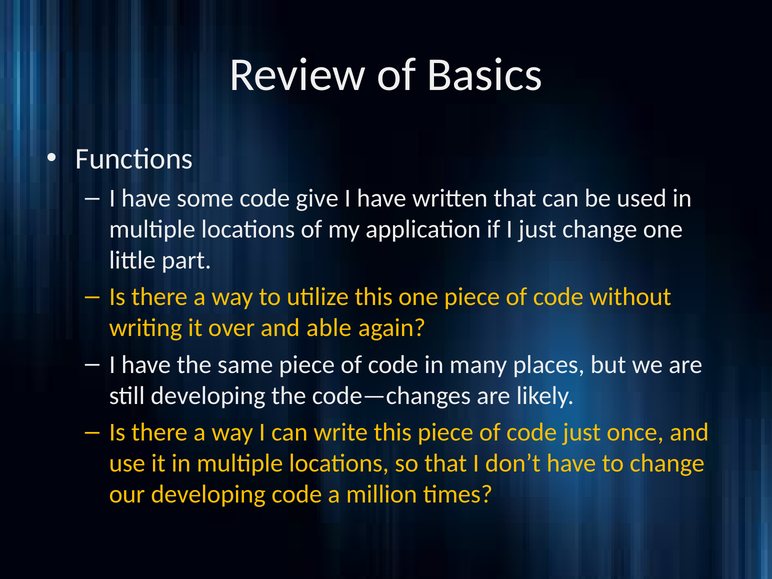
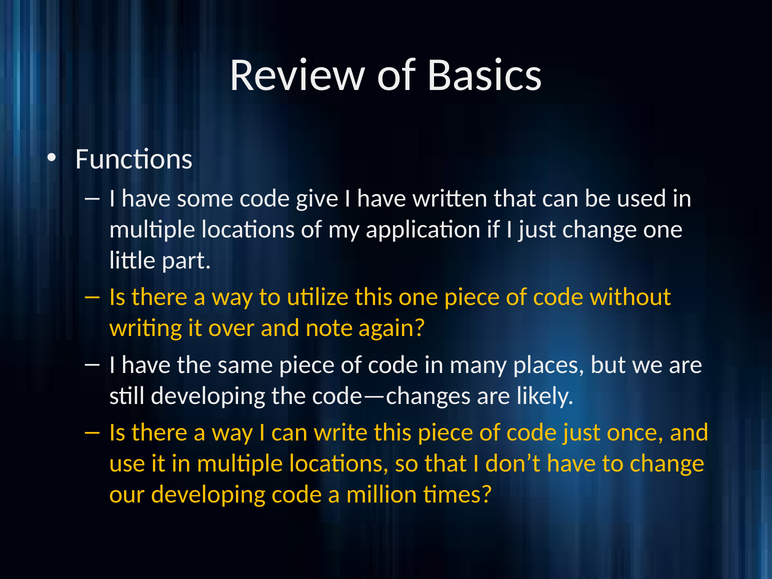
able: able -> note (329, 328)
